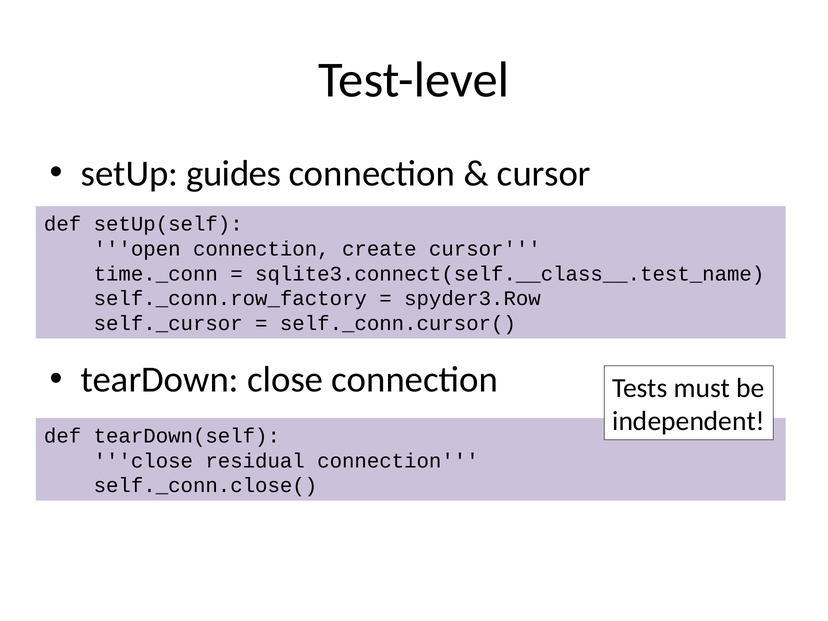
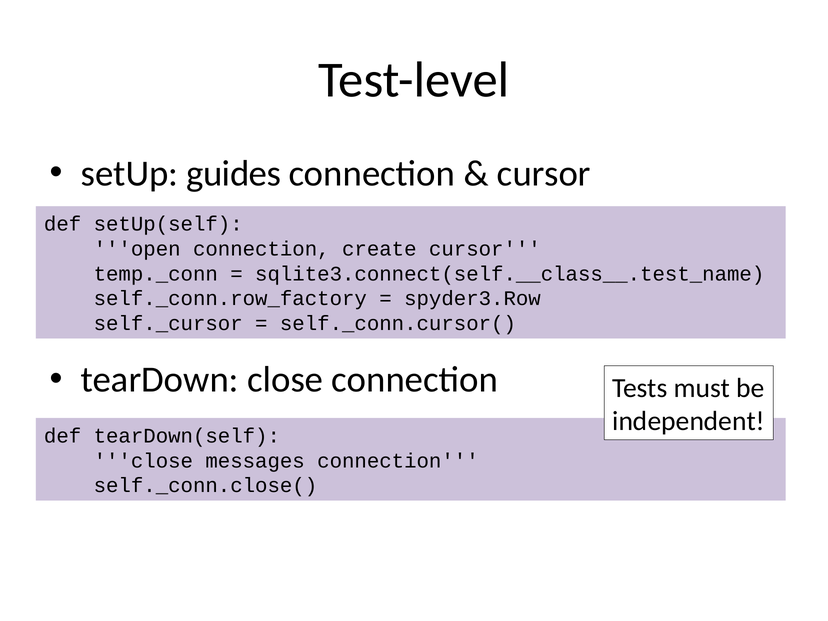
time._conn: time._conn -> temp._conn (156, 274)
residual: residual -> messages (255, 461)
